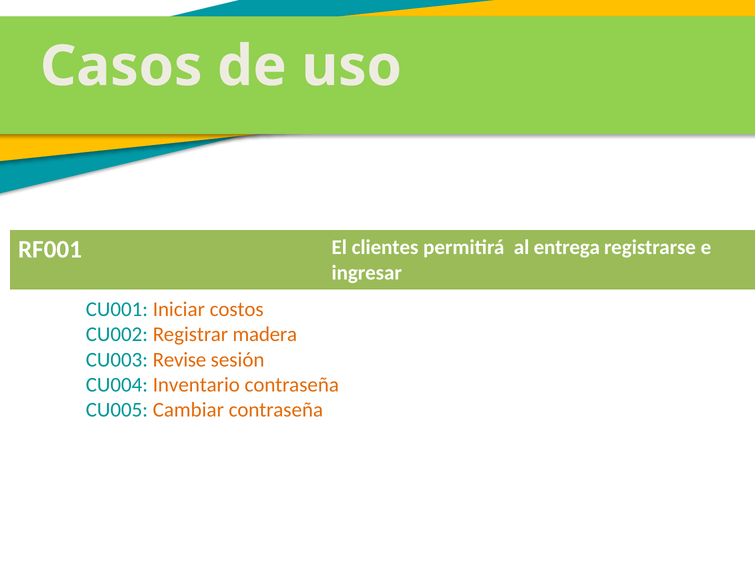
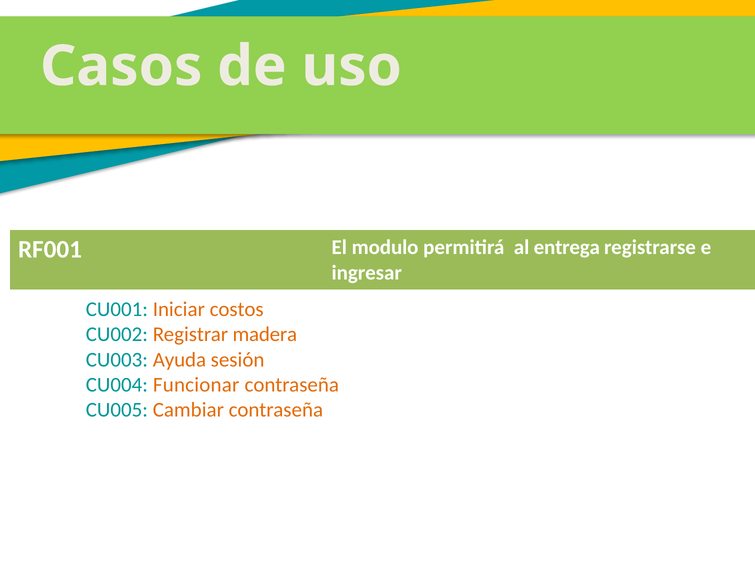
clientes: clientes -> modulo (385, 247)
Revise: Revise -> Ayuda (179, 360)
Inventario: Inventario -> Funcionar (196, 385)
